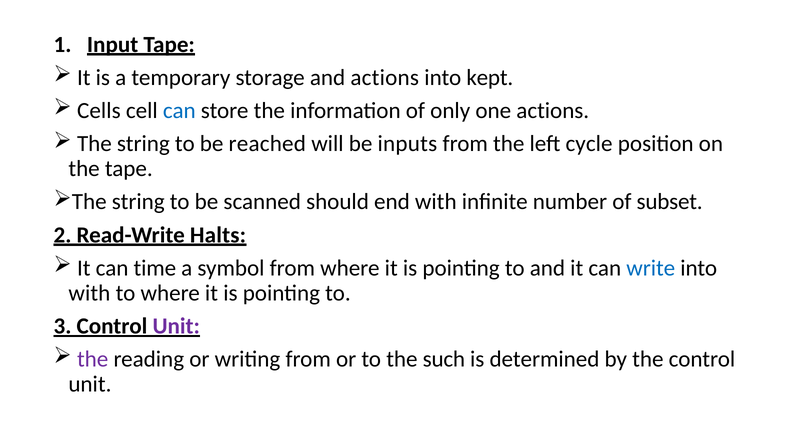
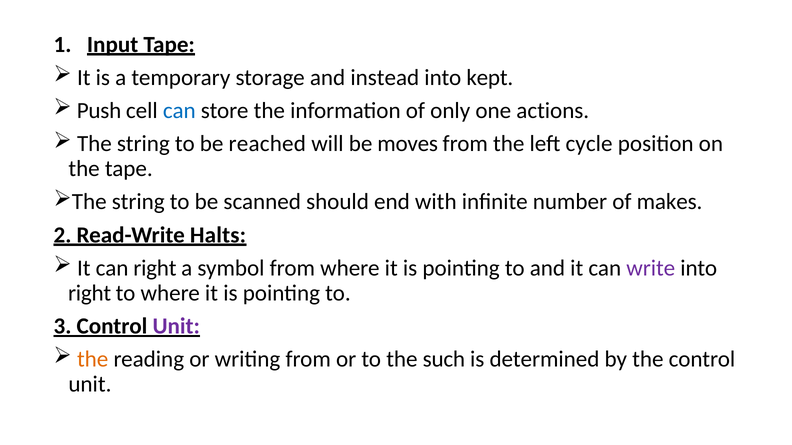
and actions: actions -> instead (385, 78)
Cells: Cells -> Push (99, 111)
inputs: inputs -> moves (408, 144)
subset: subset -> makes (670, 202)
can time: time -> right (155, 268)
write colour: blue -> purple (651, 268)
with: with -> right (90, 293)
the colour: purple -> orange (93, 360)
